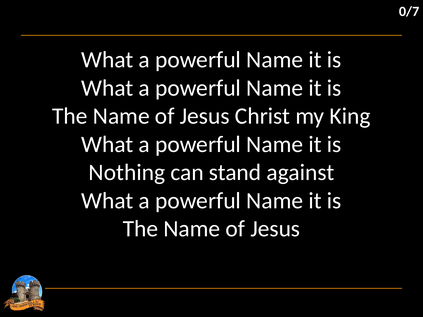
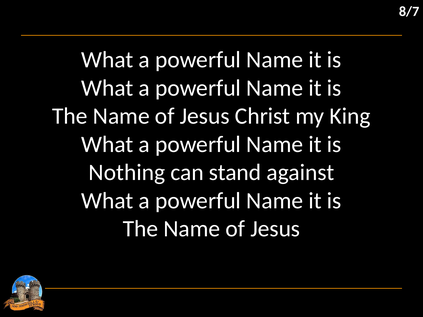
0/7: 0/7 -> 8/7 (409, 12)
